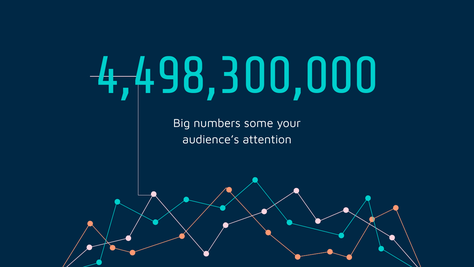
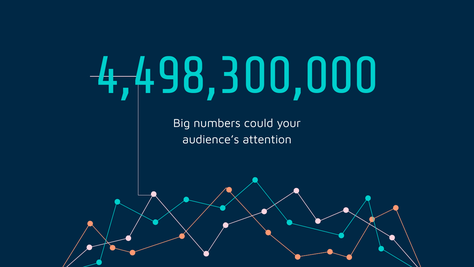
some: some -> could (259, 123)
